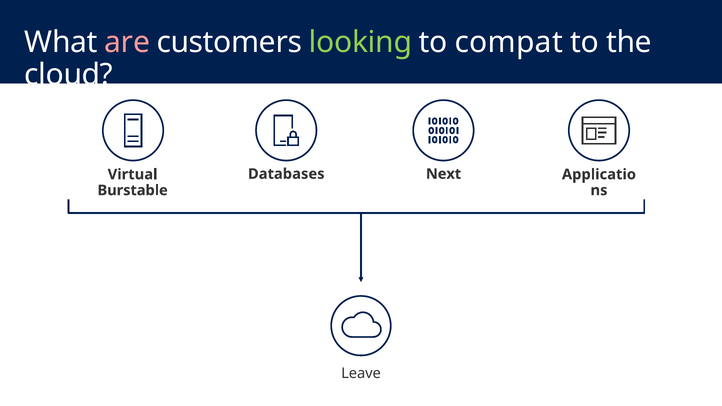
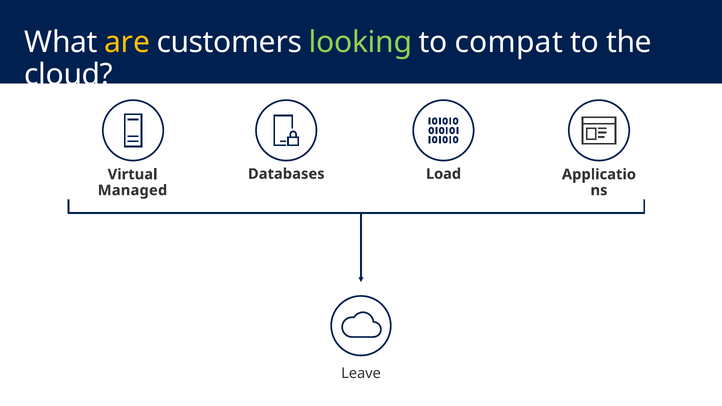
are colour: pink -> yellow (127, 42)
Next: Next -> Load (443, 174)
Burstable: Burstable -> Managed (132, 190)
